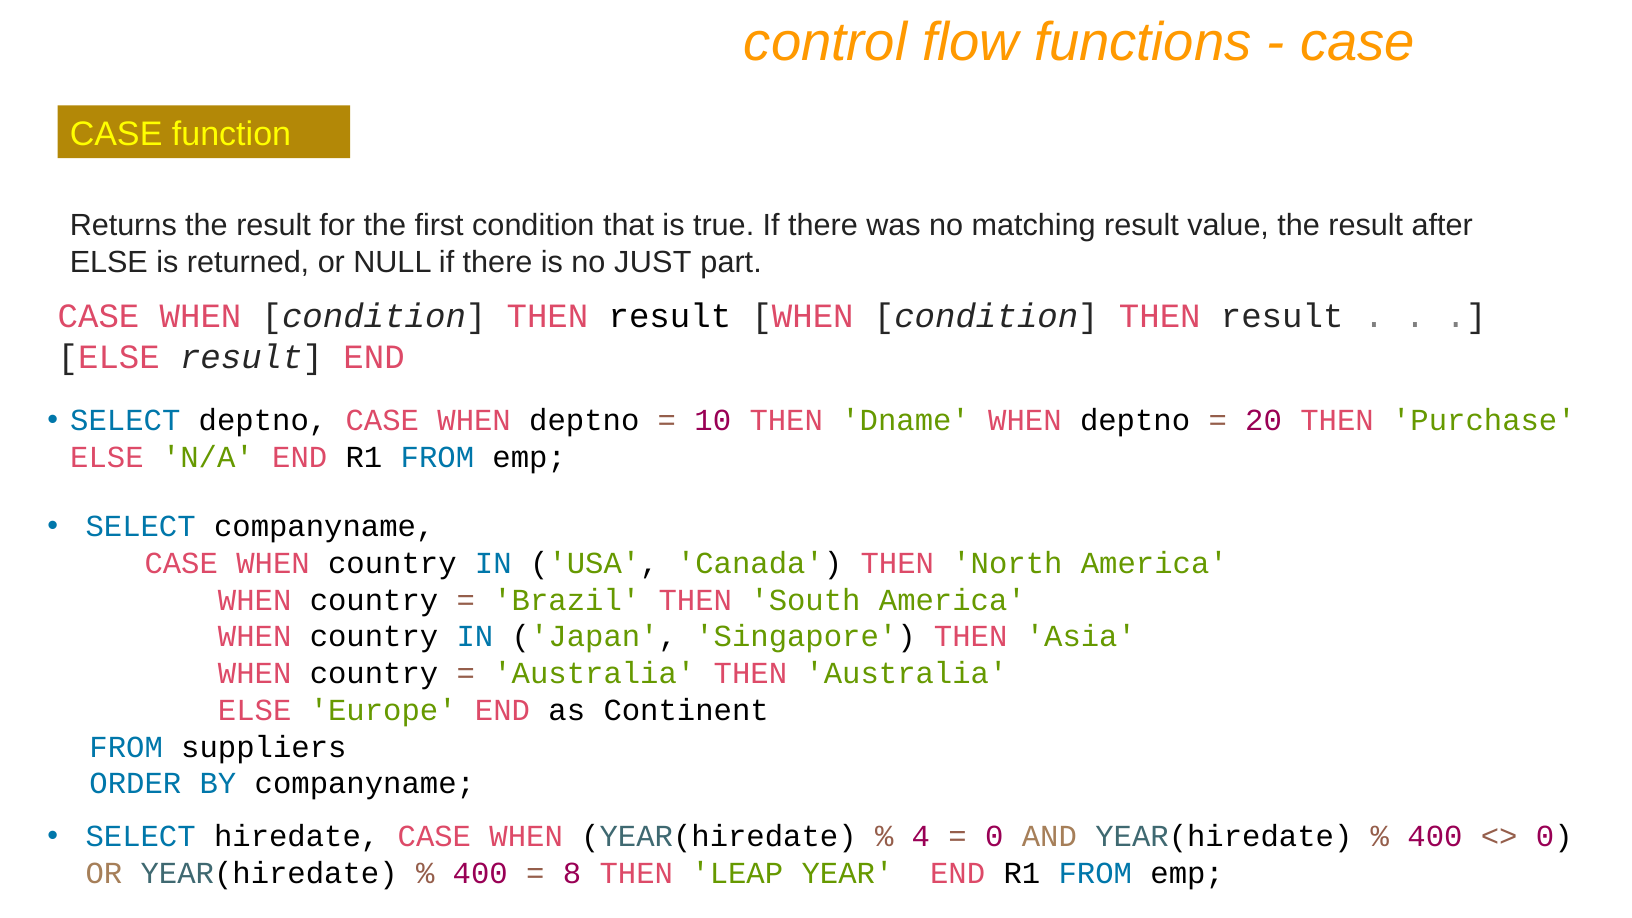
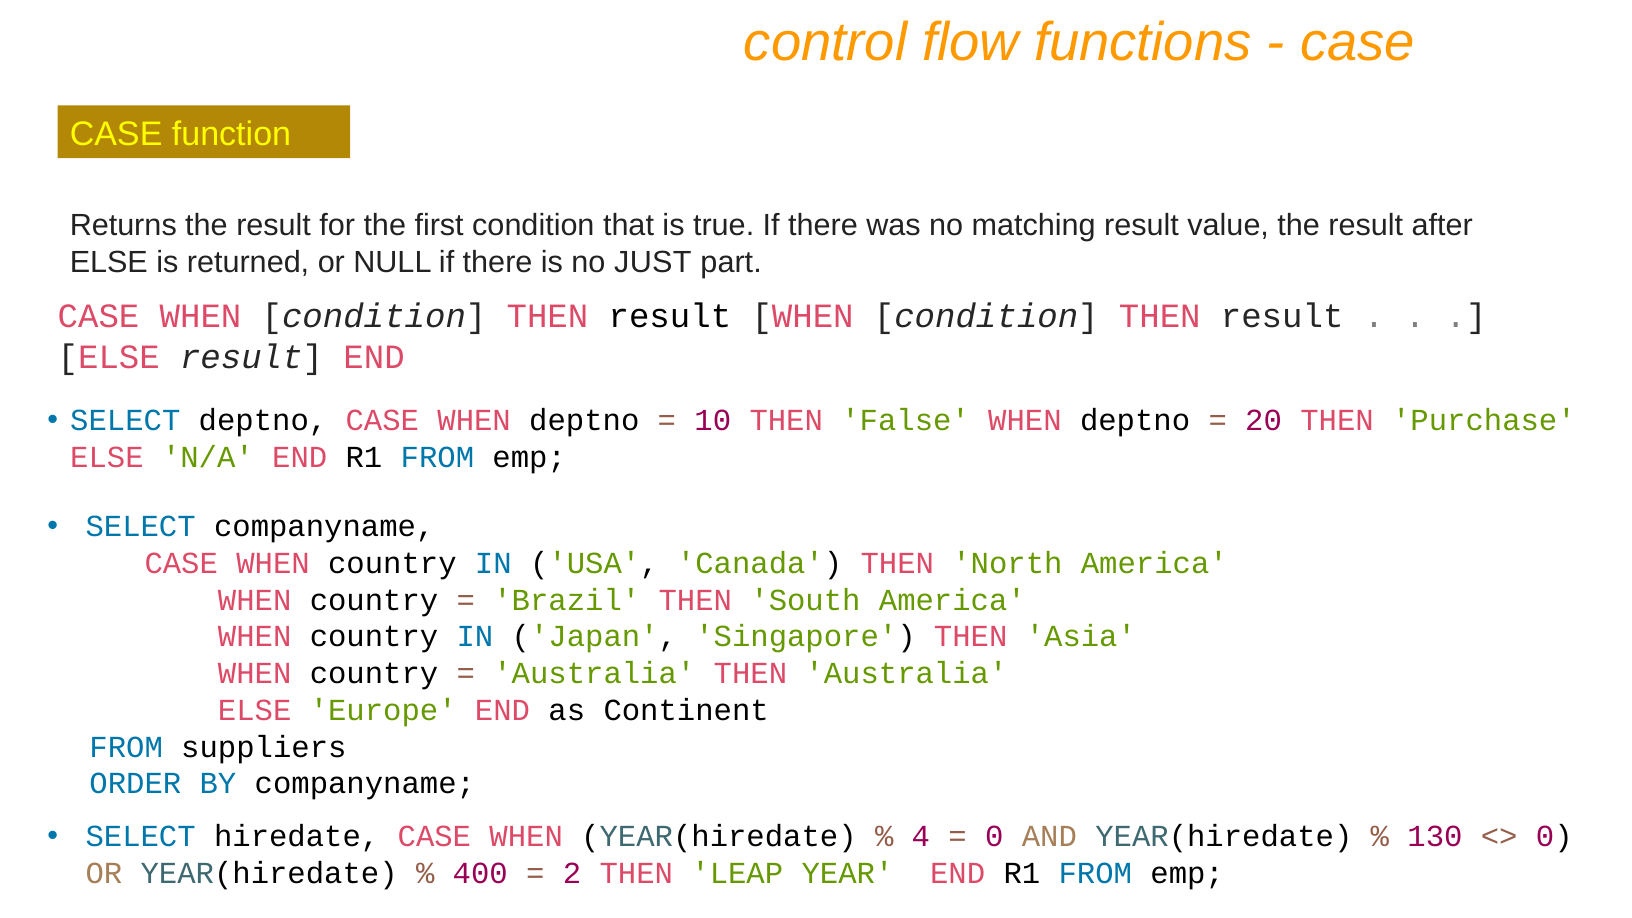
Dname: Dname -> False (906, 421)
400: 400 -> 130 (1435, 837)
8: 8 -> 2 (572, 873)
